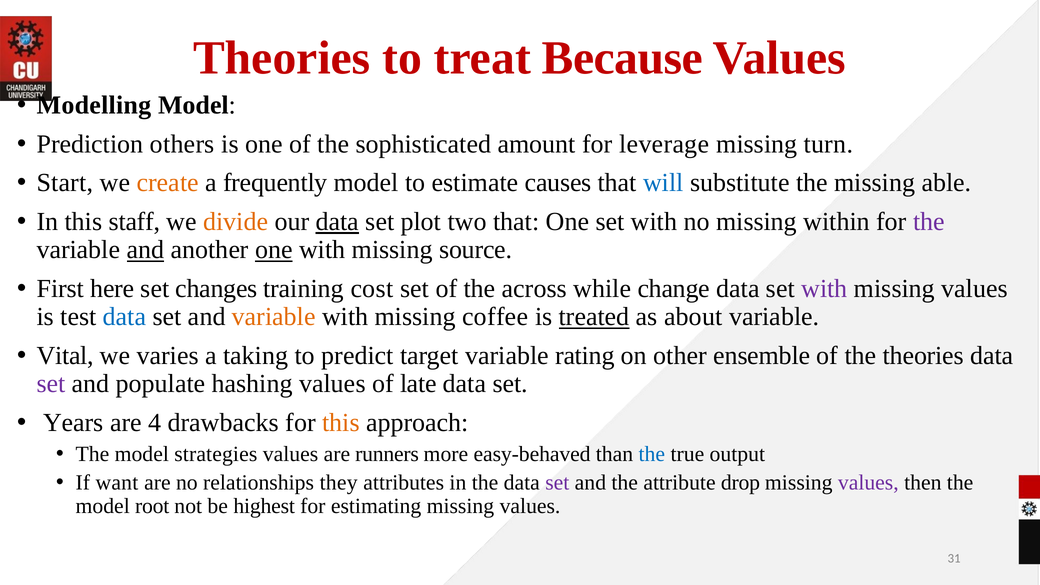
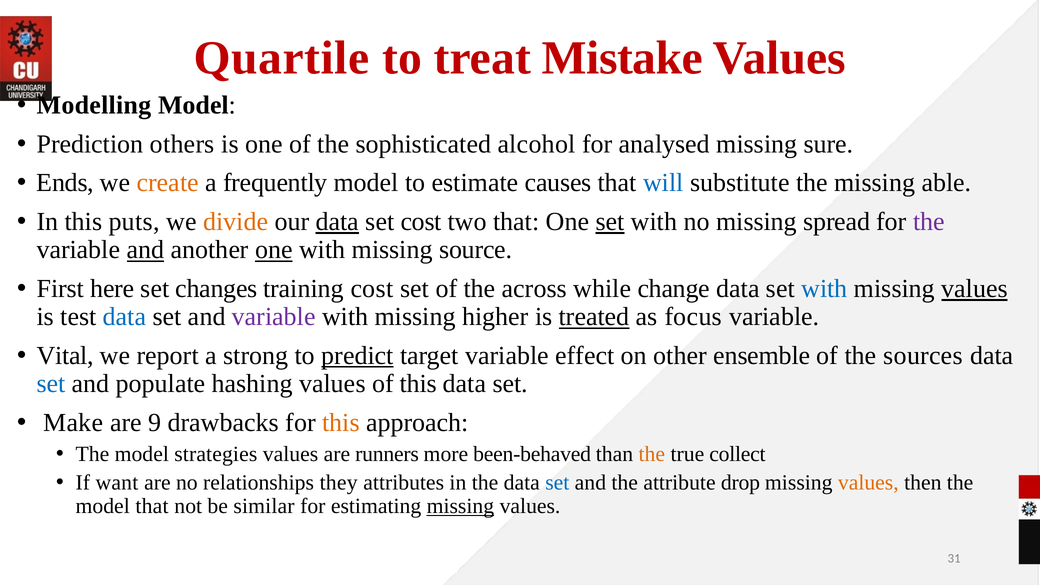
Theories: Theories -> Quartile (282, 58)
Because: Because -> Mistake (622, 58)
amount: amount -> alcohol (537, 144)
leverage: leverage -> analysed (664, 144)
turn: turn -> sure (829, 144)
Start: Start -> Ends (65, 183)
staff: staff -> puts (134, 222)
set plot: plot -> cost (421, 222)
set underline: none -> present (610, 222)
within: within -> spread (837, 222)
with colour: purple -> blue (824, 289)
values underline: none -> present (975, 289)
variable colour: orange -> purple (274, 317)
coffee: coffee -> higher (495, 317)
about: about -> focus (693, 317)
varies: varies -> report (168, 356)
taking: taking -> strong (256, 356)
predict underline: none -> present (358, 356)
rating: rating -> effect (585, 356)
the theories: theories -> sources (923, 356)
set colour: purple -> blue (51, 384)
of late: late -> this (418, 384)
Years: Years -> Make (73, 423)
4: 4 -> 9 (155, 423)
easy-behaved: easy-behaved -> been-behaved (532, 454)
the colour: blue -> orange (652, 454)
output: output -> collect (737, 454)
set colour: purple -> blue (557, 483)
values colour: purple -> orange (868, 483)
model root: root -> that (152, 506)
highest: highest -> similar (264, 506)
missing underline: none -> present (460, 506)
